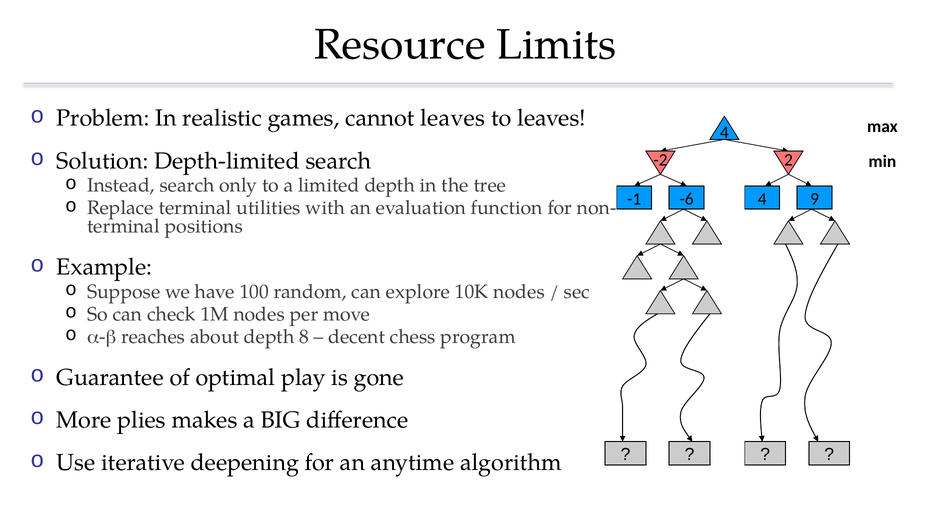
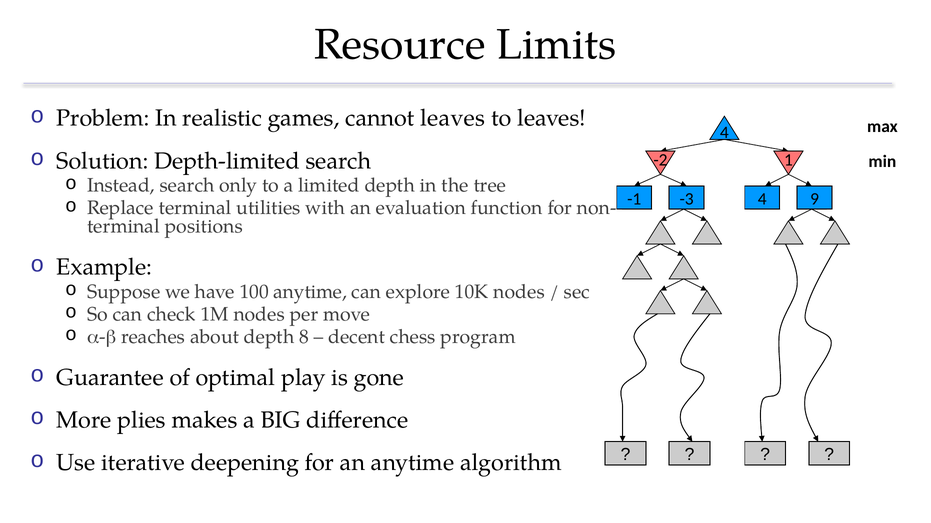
2: 2 -> 1 (788, 160)
-6: -6 -> -3 (687, 199)
100 random: random -> anytime (310, 292)
